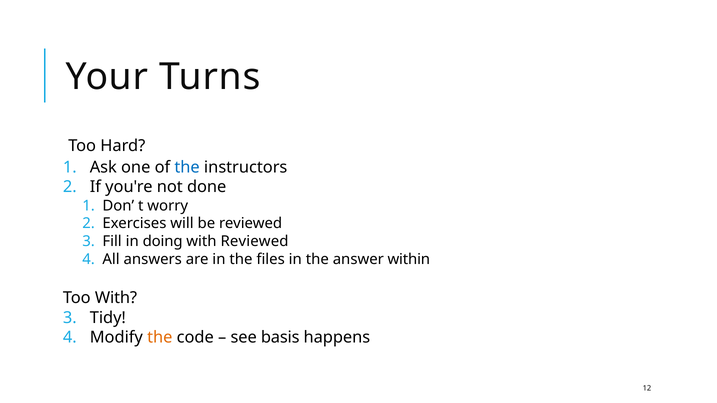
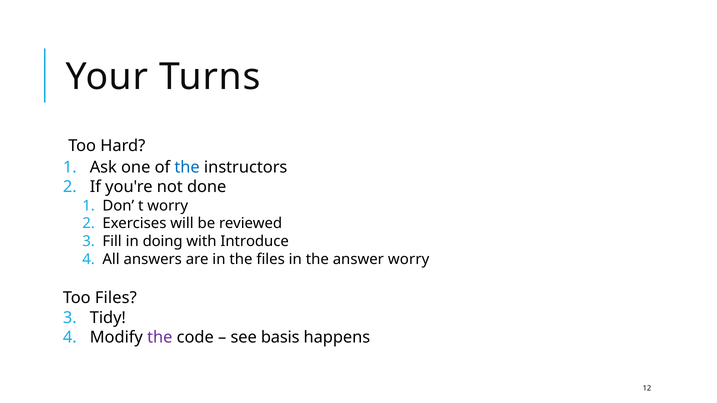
with Reviewed: Reviewed -> Introduce (255, 242)
answer within: within -> worry (409, 260)
Too With: With -> Files (116, 298)
the colour: orange -> purple (160, 338)
